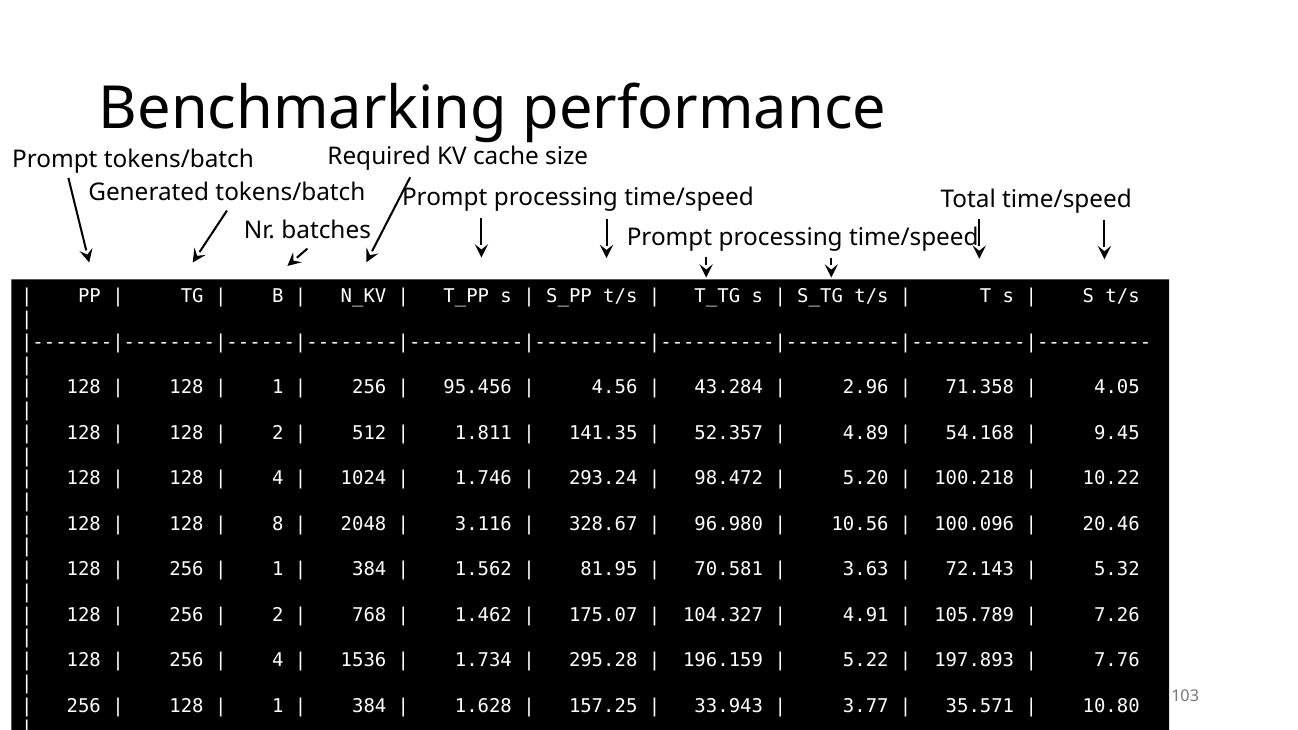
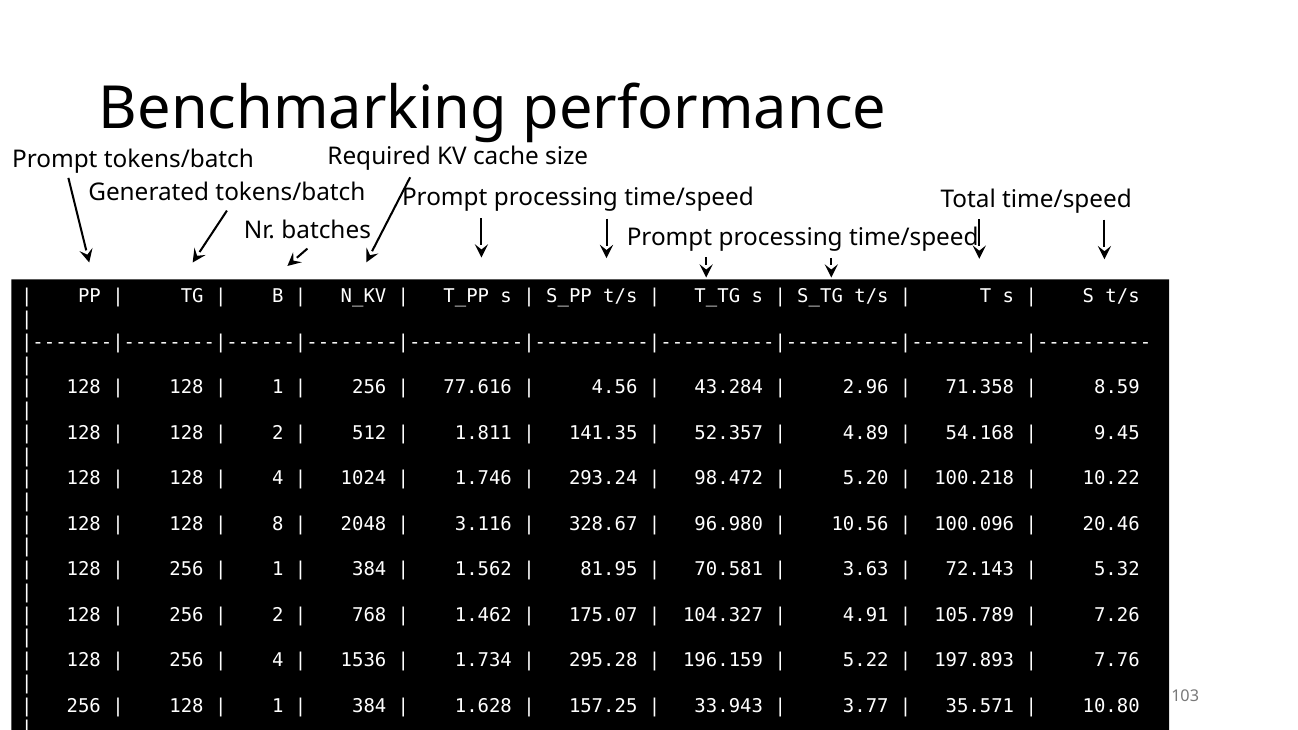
95.456: 95.456 -> 77.616 (478, 388)
4.05: 4.05 -> 8.59 (1117, 388)
